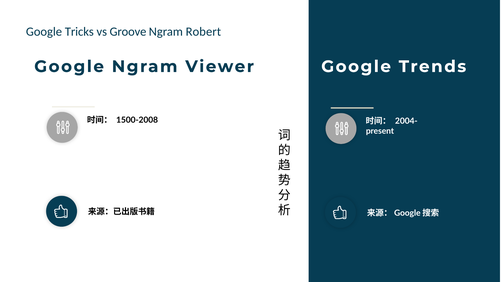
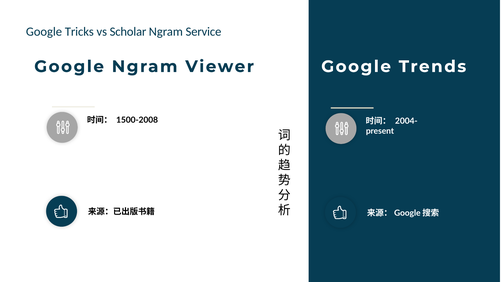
Groove: Groove -> Scholar (128, 32)
Robert: Robert -> Service (203, 32)
